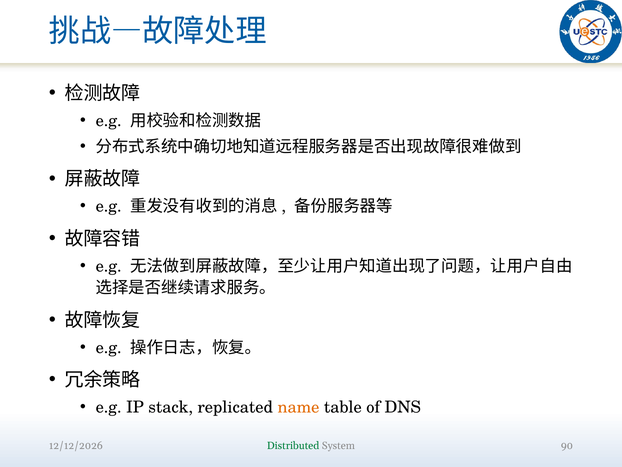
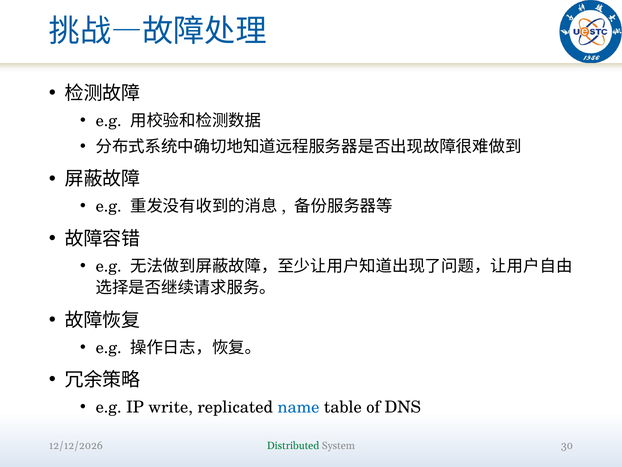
stack: stack -> write (171, 407)
name colour: orange -> blue (298, 407)
90: 90 -> 30 (567, 445)
